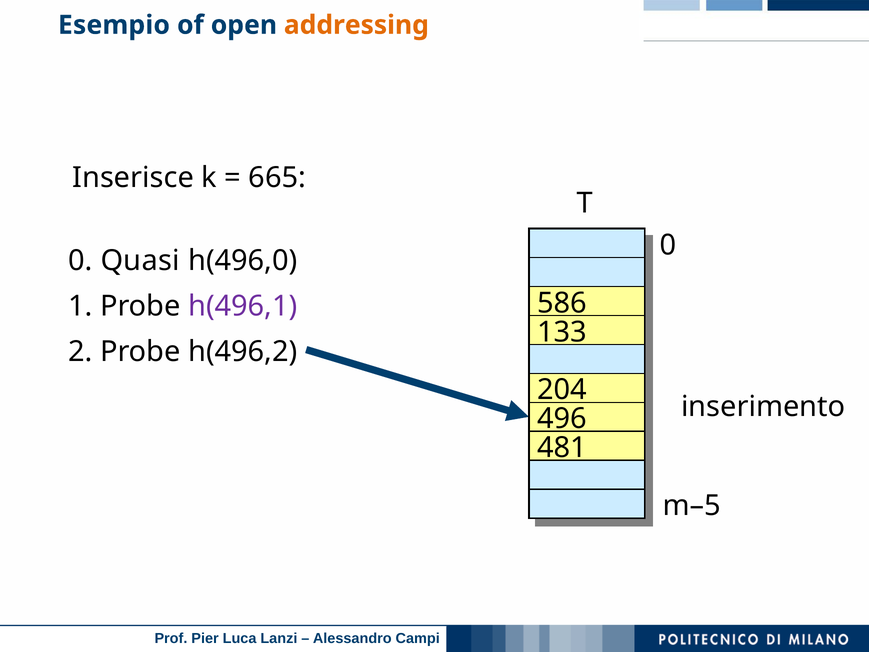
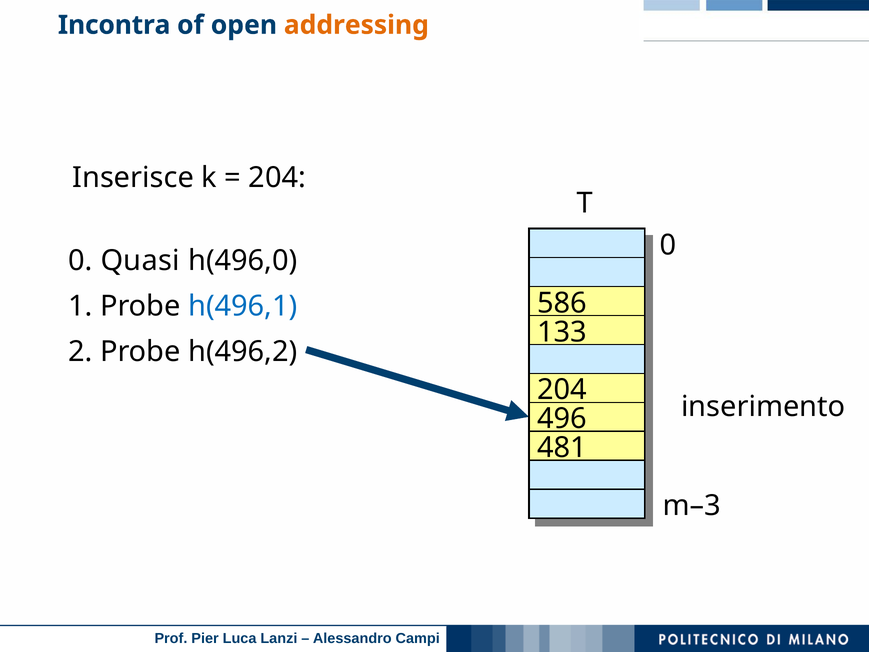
Esempio: Esempio -> Incontra (114, 25)
665: 665 -> 204 (277, 178)
h(496,1 colour: purple -> blue (243, 306)
m–5: m–5 -> m–3 (692, 506)
